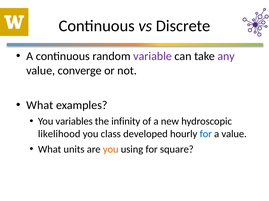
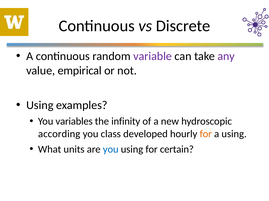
converge: converge -> empirical (80, 71)
What: What -> Using (40, 105)
likelihood: likelihood -> according (59, 134)
for colour: blue -> orange (206, 134)
a value: value -> using (234, 134)
you colour: orange -> blue (111, 150)
square: square -> certain (177, 150)
